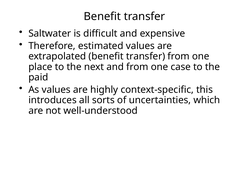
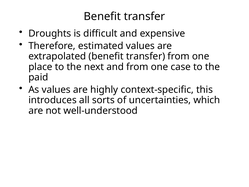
Saltwater: Saltwater -> Droughts (50, 33)
